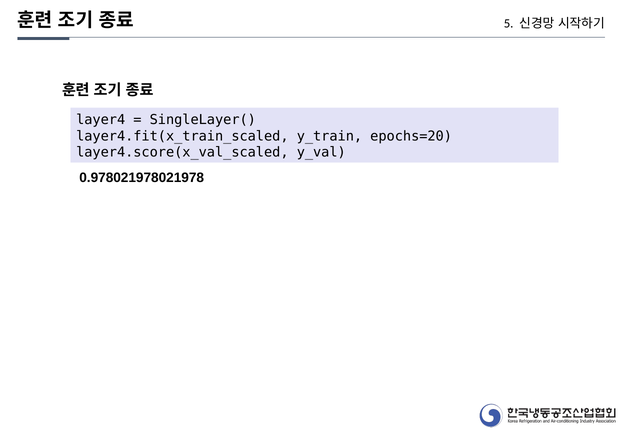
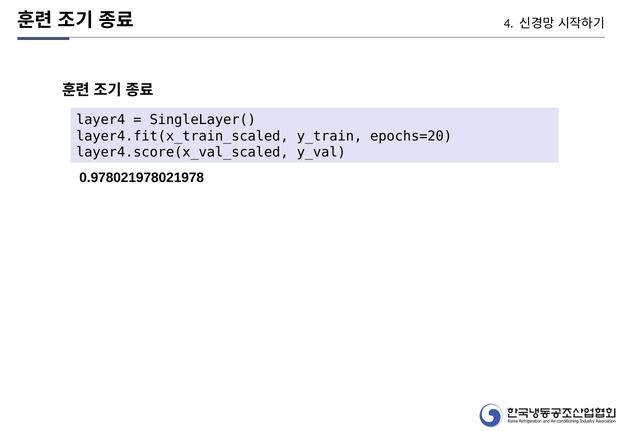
5: 5 -> 4 (509, 24)
